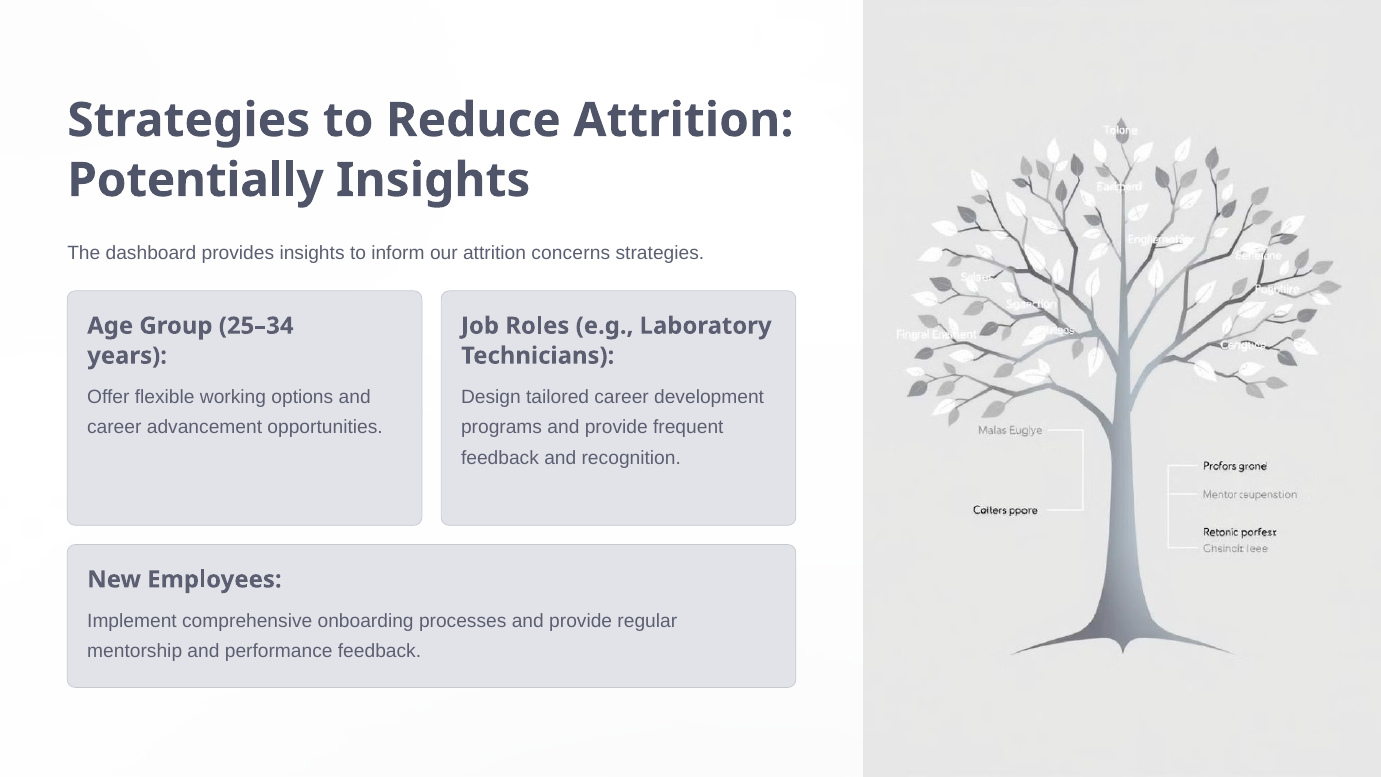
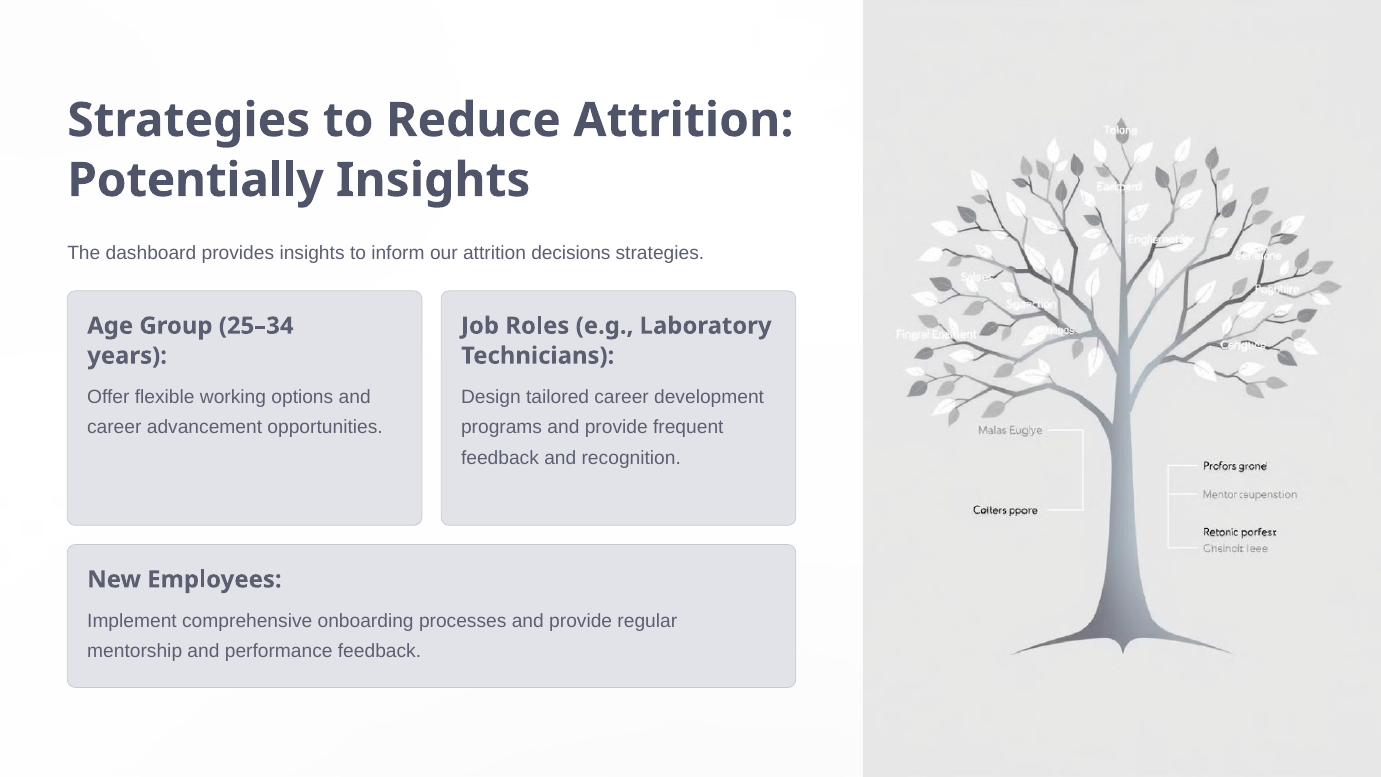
concerns: concerns -> decisions (571, 253)
